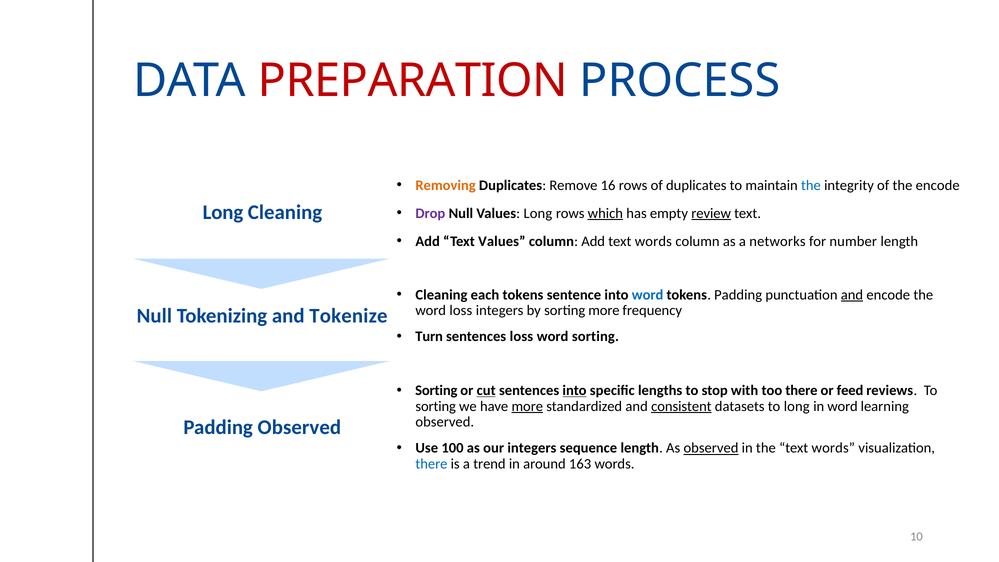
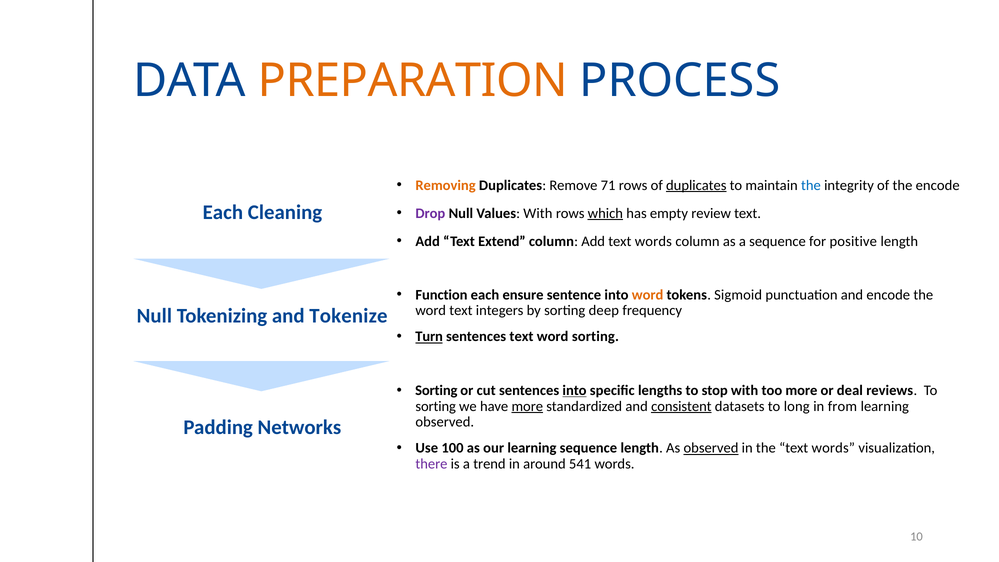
PREPARATION colour: red -> orange (413, 81)
16: 16 -> 71 (608, 185)
duplicates underline: none -> present (696, 185)
Long: Long -> Each (223, 212)
Values Long: Long -> With (538, 213)
review underline: present -> none (711, 213)
Text Values: Values -> Extend (502, 241)
a networks: networks -> sequence (778, 241)
number: number -> positive (853, 241)
Cleaning: Cleaning -> Function (441, 295)
each tokens: tokens -> ensure (523, 295)
word colour: blue -> orange (648, 295)
tokens Padding: Padding -> Sigmoid (738, 295)
and underline: present -> none (852, 295)
word loss: loss -> text (461, 310)
sorting more: more -> deep (604, 310)
Turn underline: none -> present (429, 337)
sentences loss: loss -> text (522, 337)
cut underline: present -> none (486, 390)
too there: there -> more (801, 390)
feed: feed -> deal (850, 390)
in word: word -> from (842, 406)
Padding Observed: Observed -> Networks (299, 427)
our integers: integers -> learning (532, 448)
there colour: blue -> purple (431, 464)
163: 163 -> 541 (580, 464)
